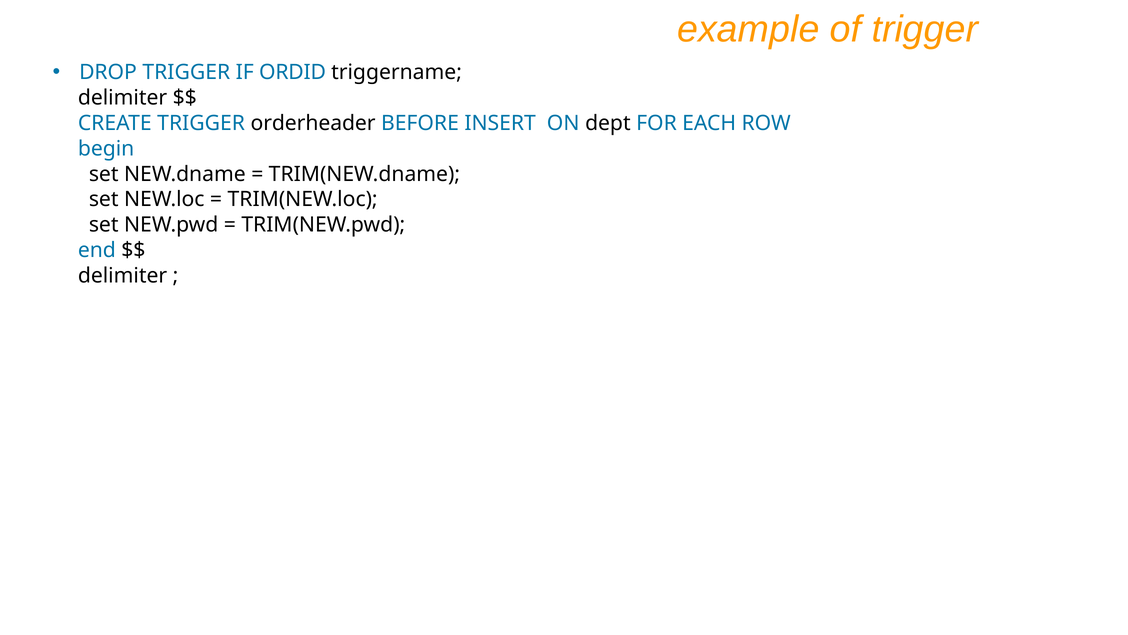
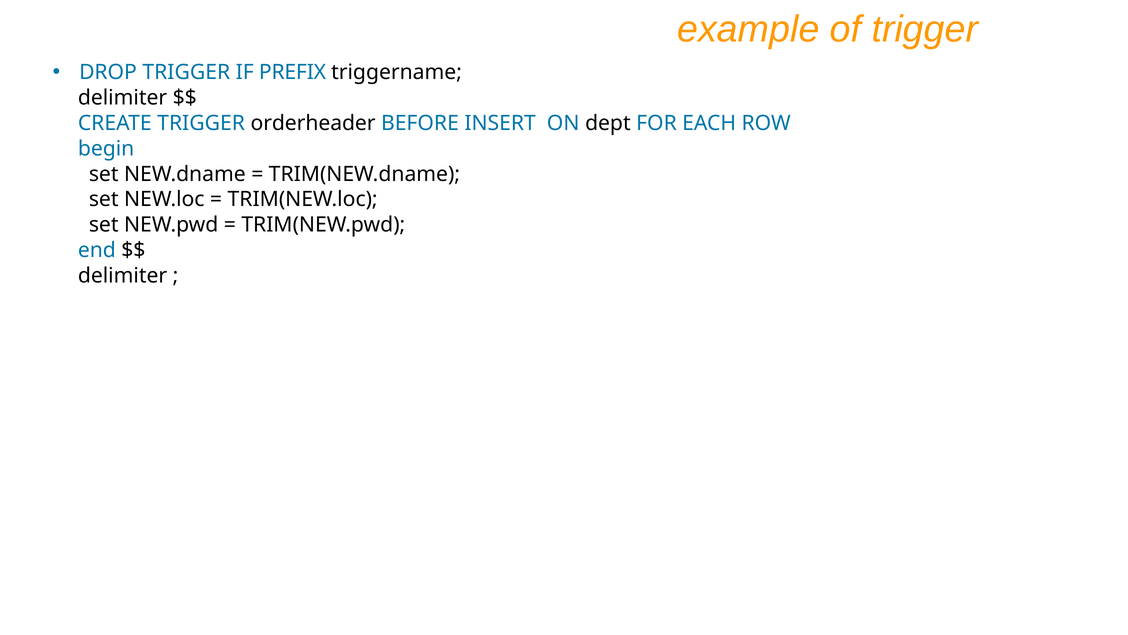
ORDID: ORDID -> PREFIX (293, 72)
